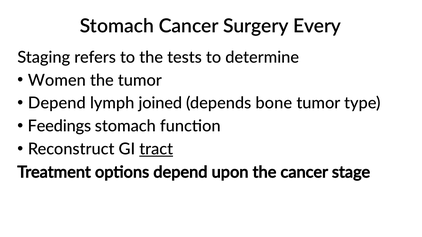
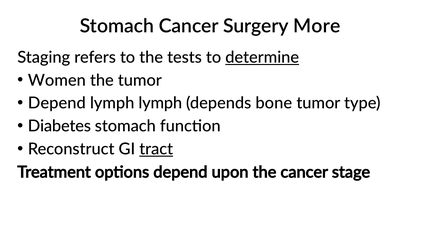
Every: Every -> More (317, 26)
determine underline: none -> present (262, 57)
lymph joined: joined -> lymph (160, 103)
Feedings: Feedings -> Diabetes (59, 126)
